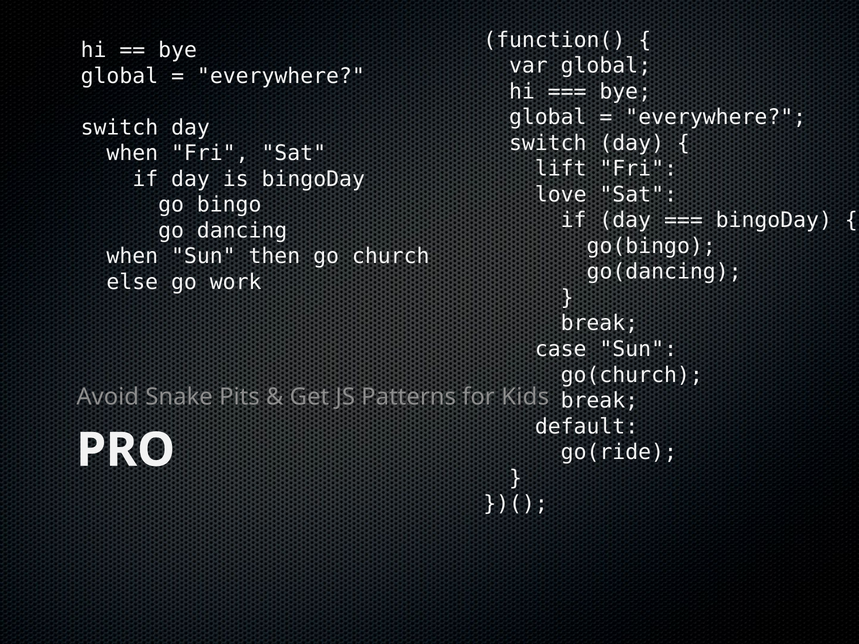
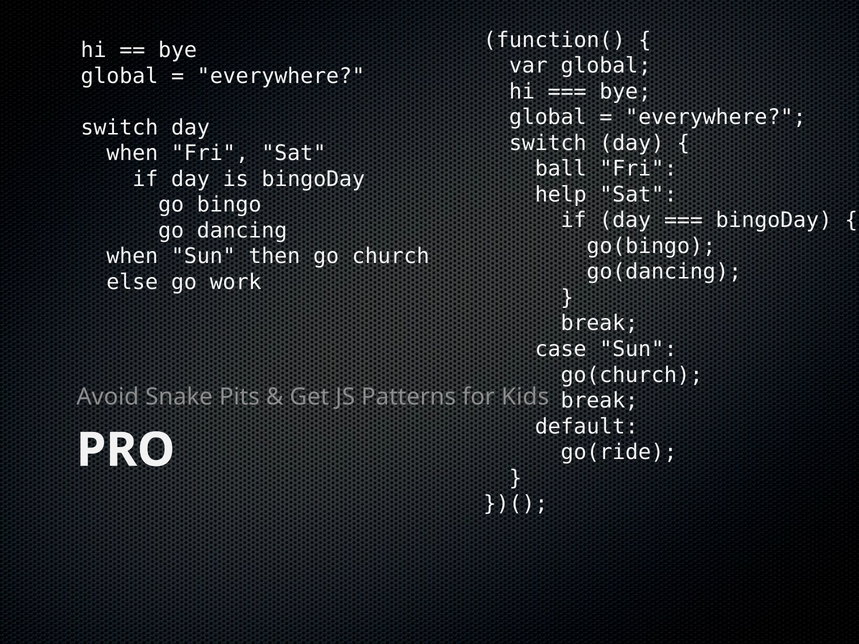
lift: lift -> ball (561, 169)
love: love -> help (561, 195)
